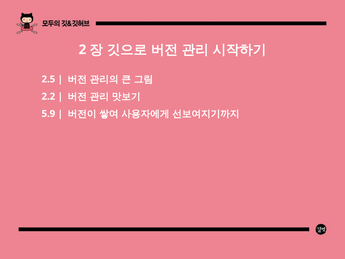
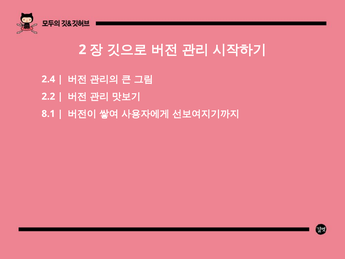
2.5: 2.5 -> 2.4 (48, 79)
5.9: 5.9 -> 8.1 (48, 114)
